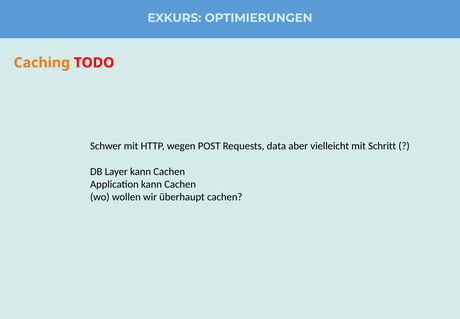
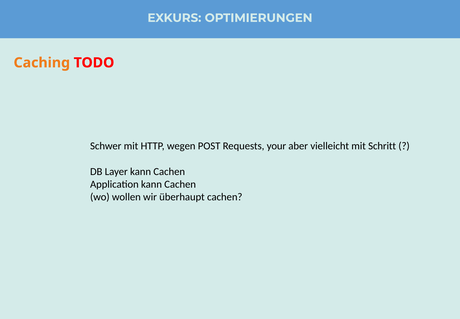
data: data -> your (276, 146)
